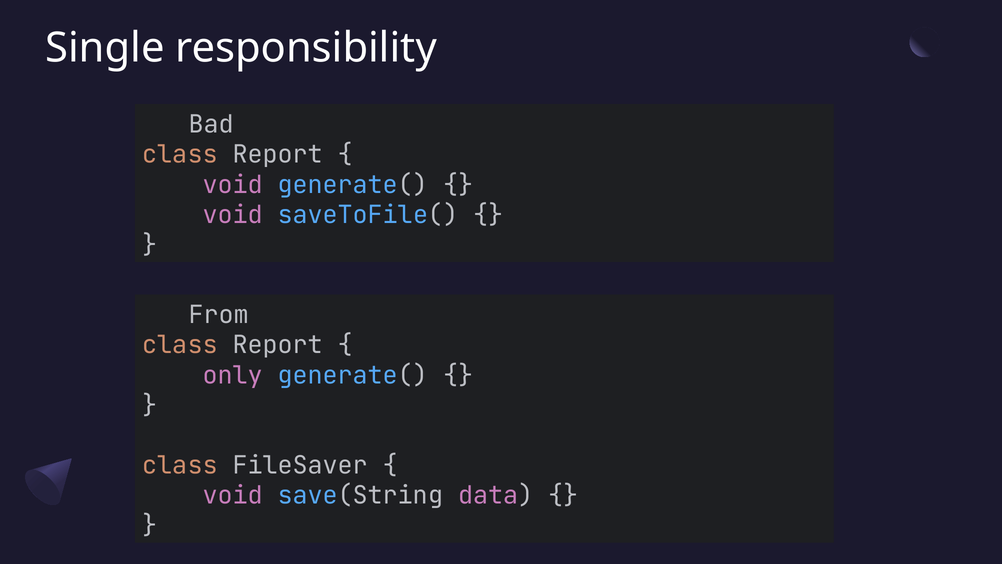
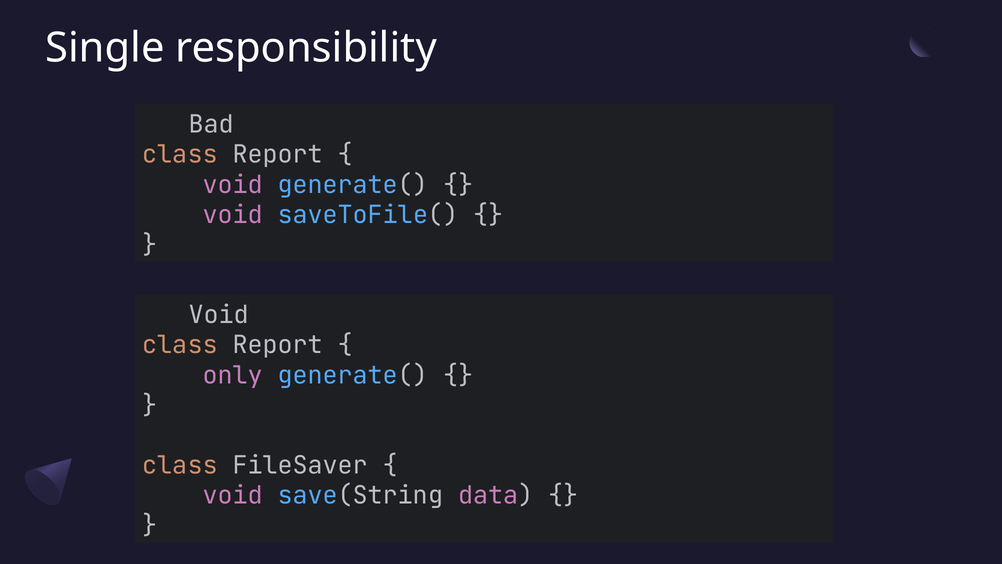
From: From -> Void (219, 315)
